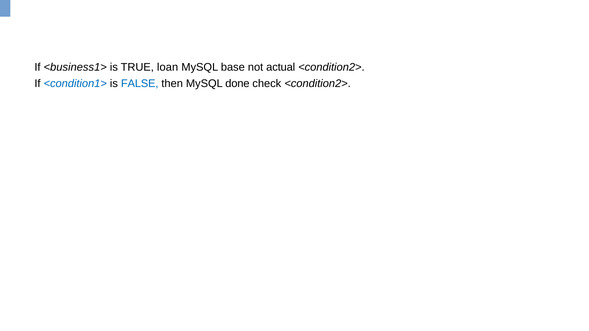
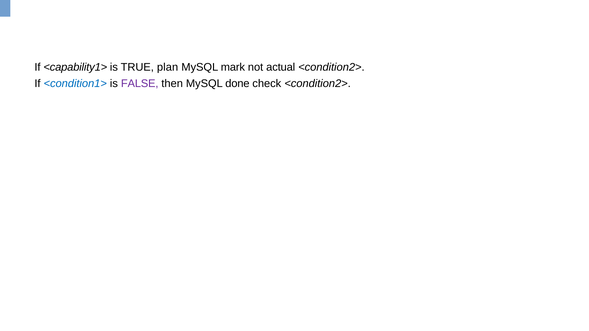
<business1>: <business1> -> <capability1> (75, 67)
loan: loan -> plan (168, 67)
base: base -> mark (233, 67)
FALSE colour: blue -> purple (140, 84)
